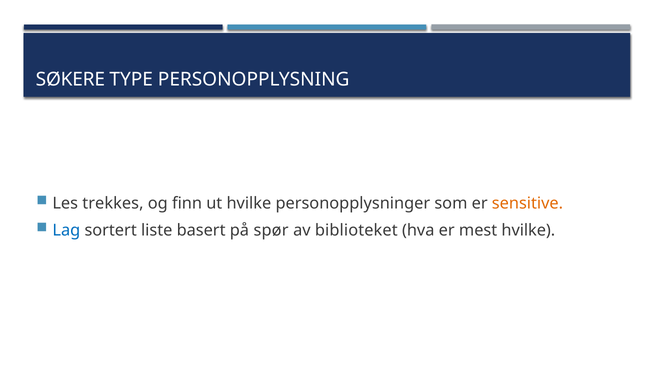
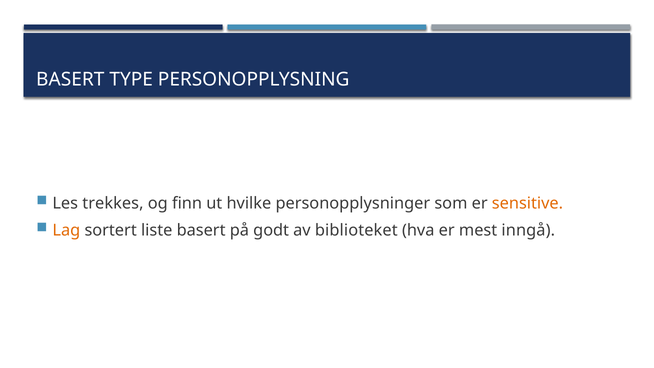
SØKERE: SØKERE -> BASERT (70, 79)
Lag colour: blue -> orange (66, 230)
spør: spør -> godt (271, 230)
mest hvilke: hvilke -> inngå (528, 230)
